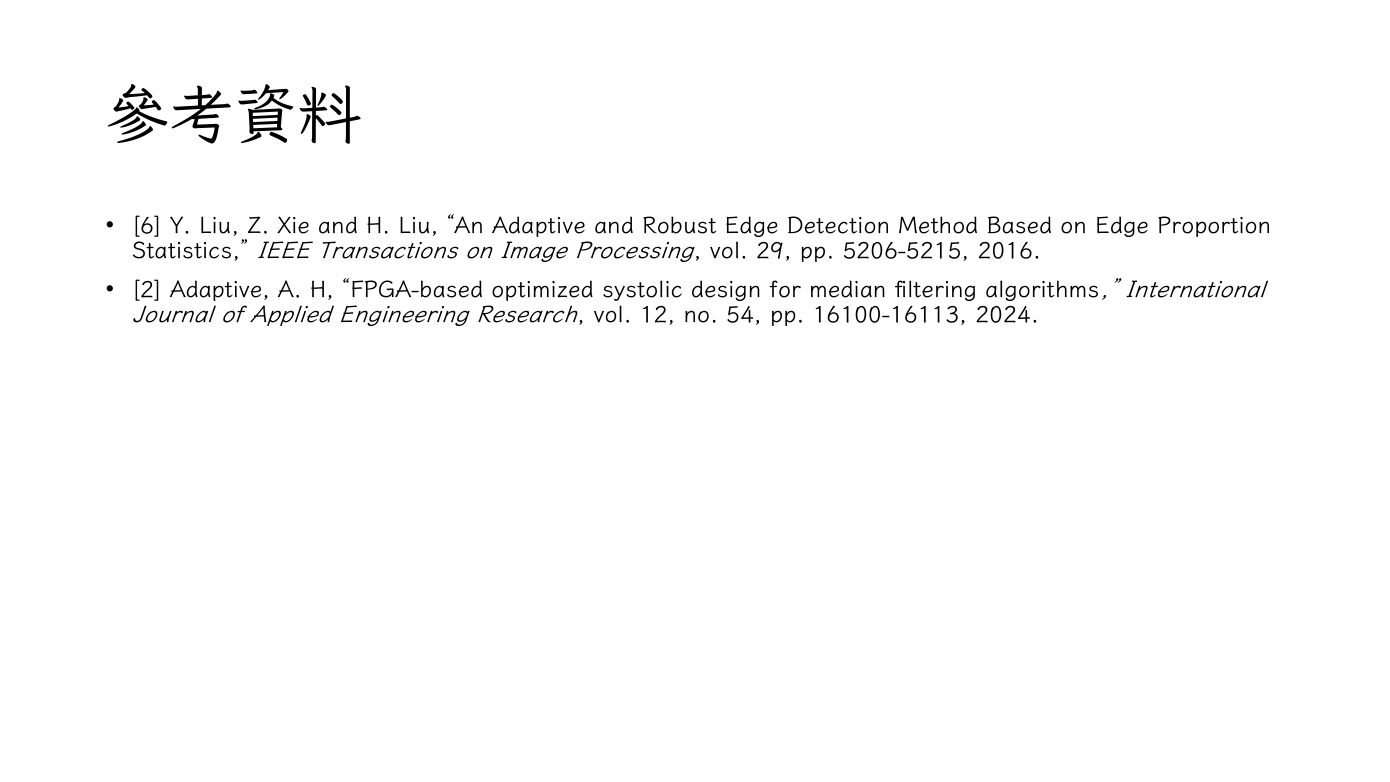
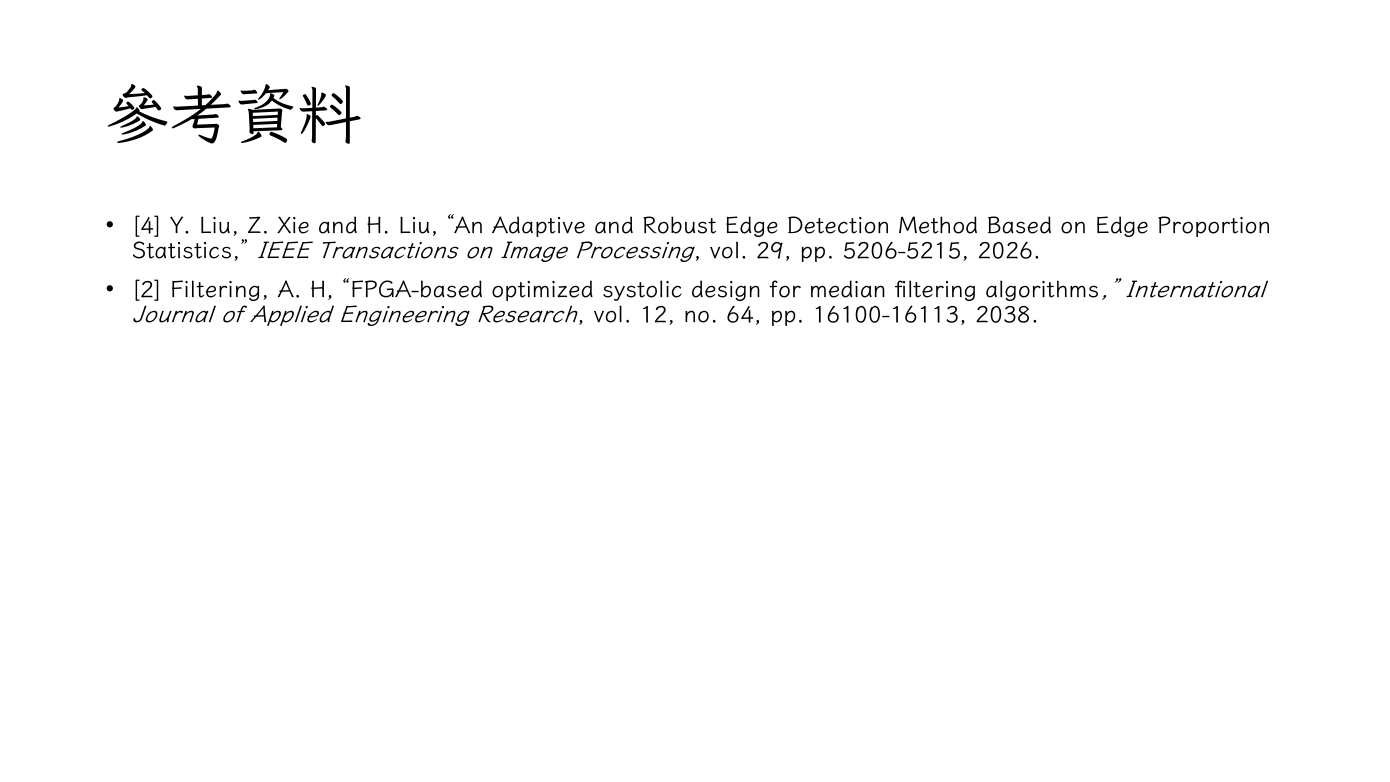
6: 6 -> 4 (147, 226)
2016: 2016 -> 2026 (1009, 251)
2 Adaptive: Adaptive -> Filtering (220, 290)
54: 54 -> 64 (744, 315)
2024: 2024 -> 2038 (1007, 315)
